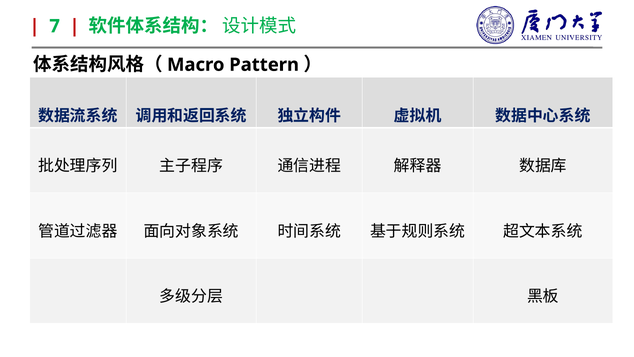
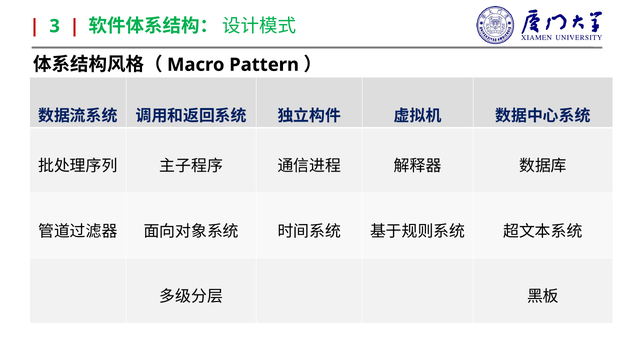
7: 7 -> 3 (55, 26)
